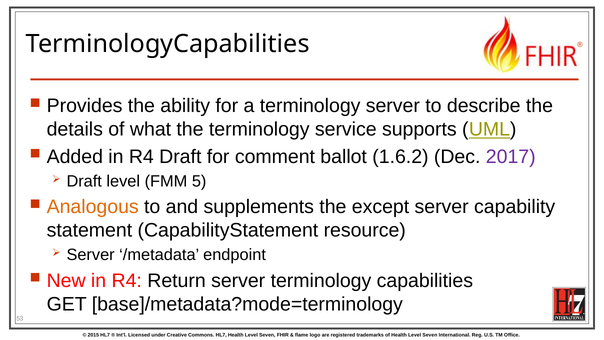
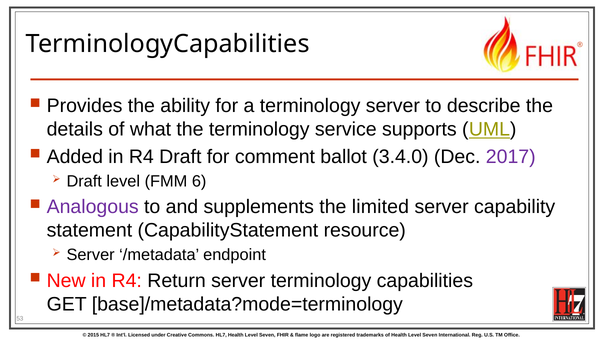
1.6.2: 1.6.2 -> 3.4.0 (400, 157)
5: 5 -> 6 (199, 181)
Analogous colour: orange -> purple (93, 207)
except: except -> limited (380, 207)
